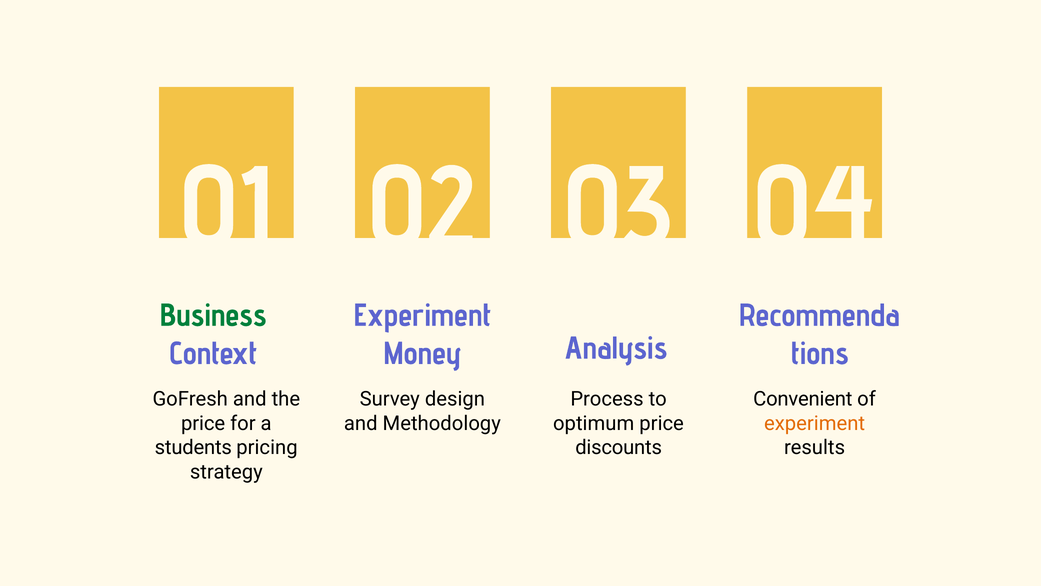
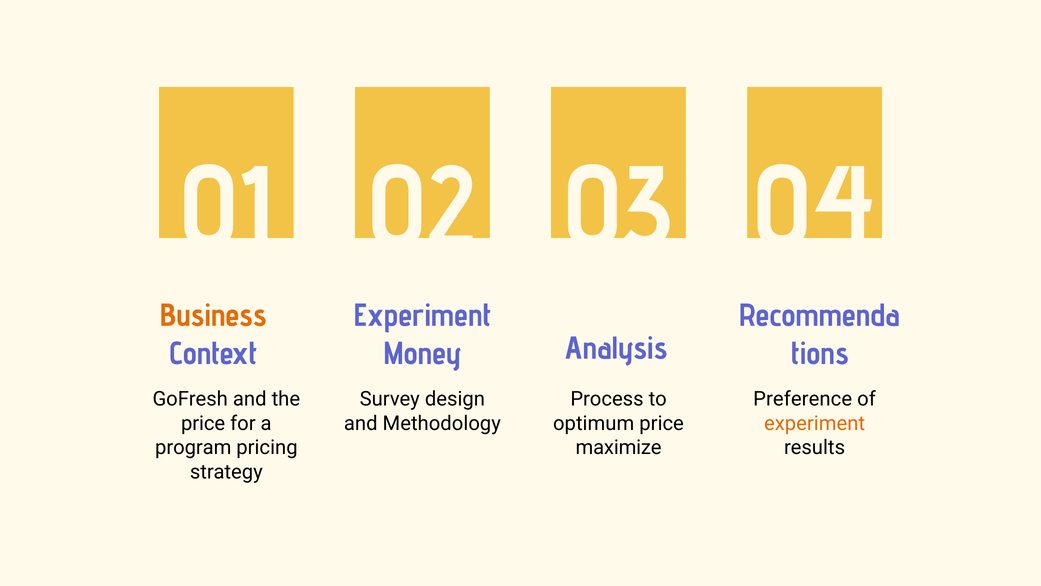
Business colour: green -> orange (213, 315)
Convenient: Convenient -> Preference (803, 399)
students: students -> program (193, 447)
discounts: discounts -> maximize (619, 447)
